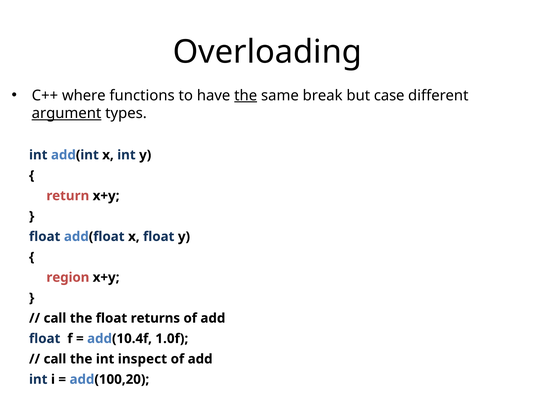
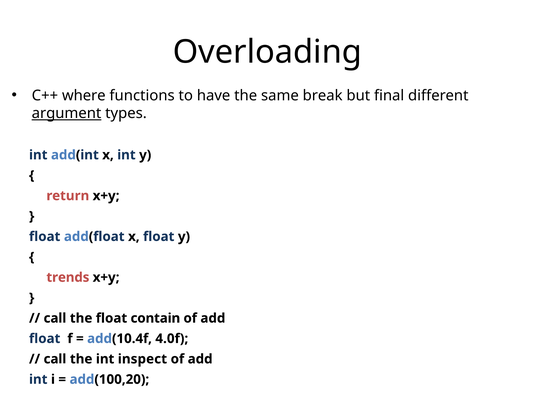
the underline: present -> none (246, 95)
case: case -> final (389, 95)
region: region -> trends (68, 277)
returns: returns -> contain (155, 318)
1.0f: 1.0f -> 4.0f (172, 338)
